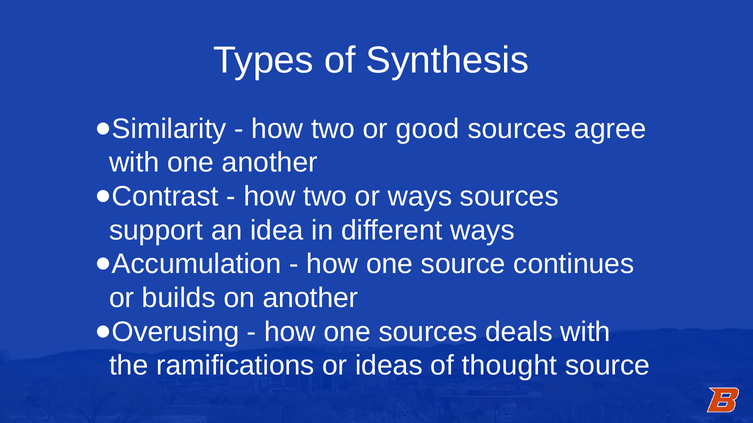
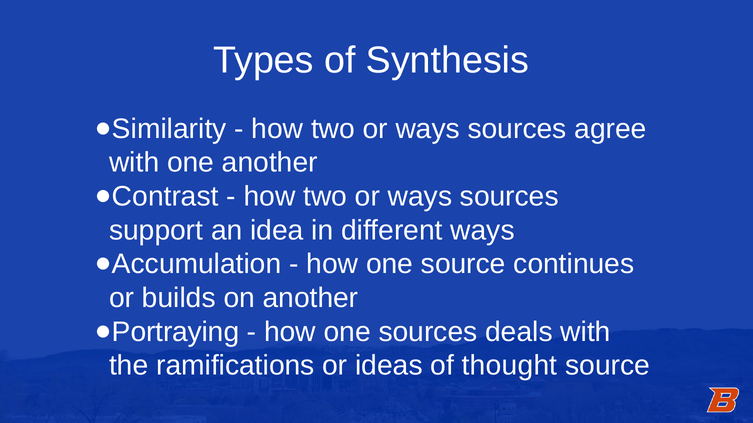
good: good -> ways (428, 129)
Overusing: Overusing -> Portraying (176, 332)
